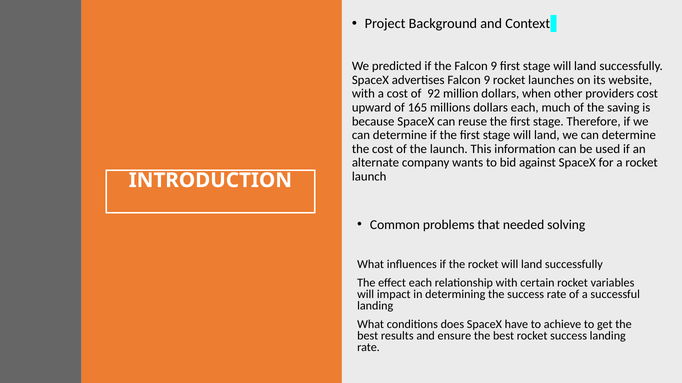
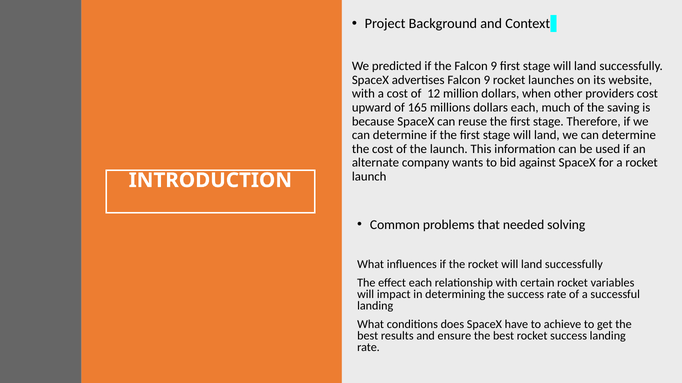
92: 92 -> 12 (434, 94)
